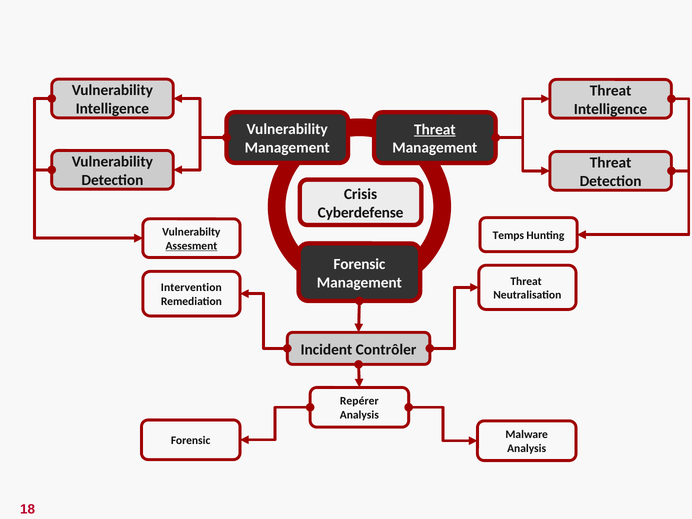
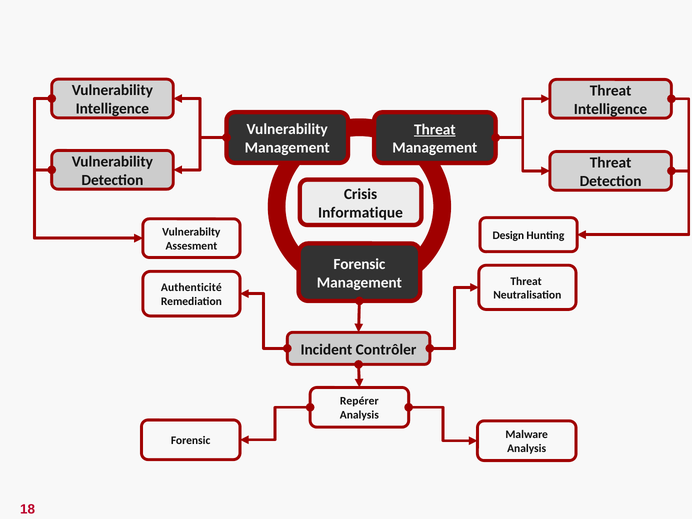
Cyberdefense: Cyberdefense -> Informatique (360, 213)
Temps: Temps -> Design (508, 235)
Assesment underline: present -> none (191, 246)
Intervention: Intervention -> Authenticité (191, 288)
